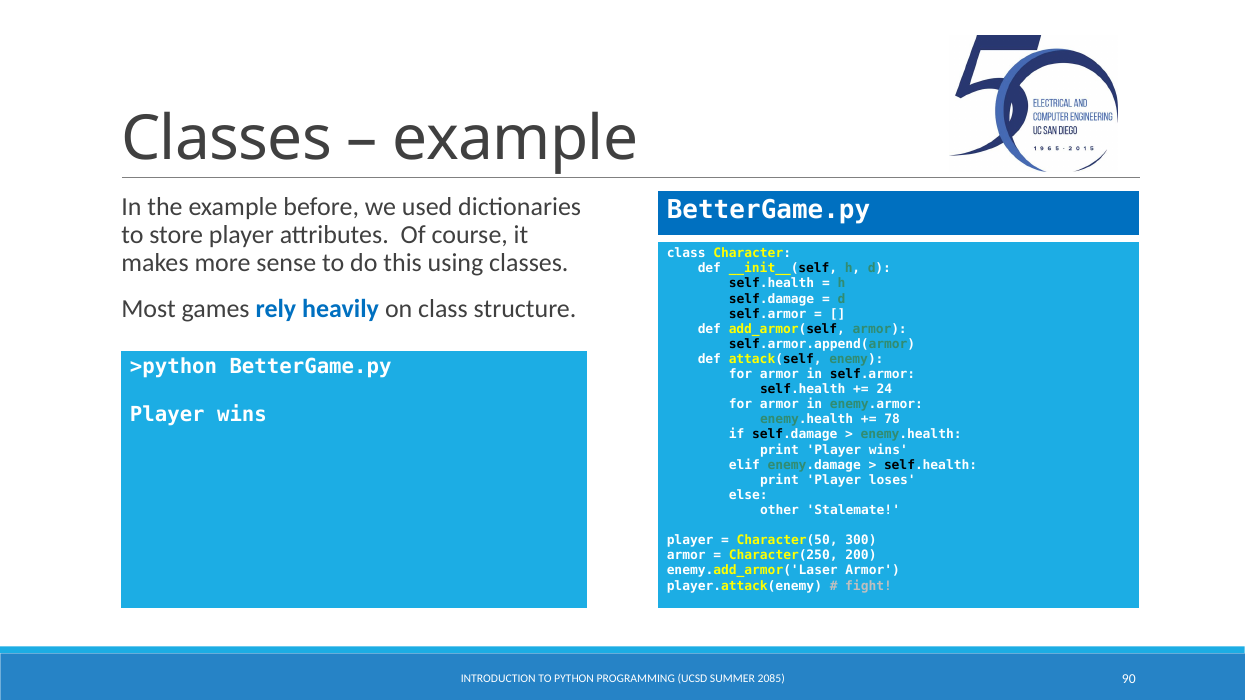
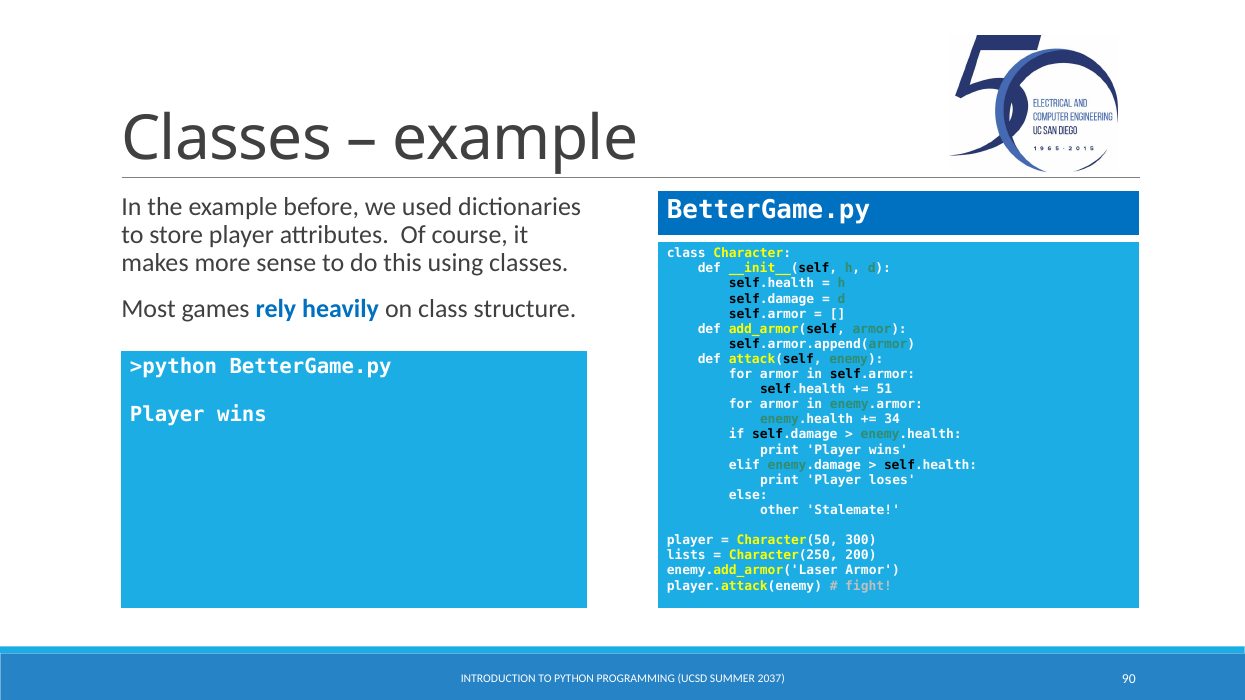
24: 24 -> 51 (884, 390)
78: 78 -> 34 (892, 420)
armor: armor -> lists (686, 556)
2085: 2085 -> 2037 (771, 679)
